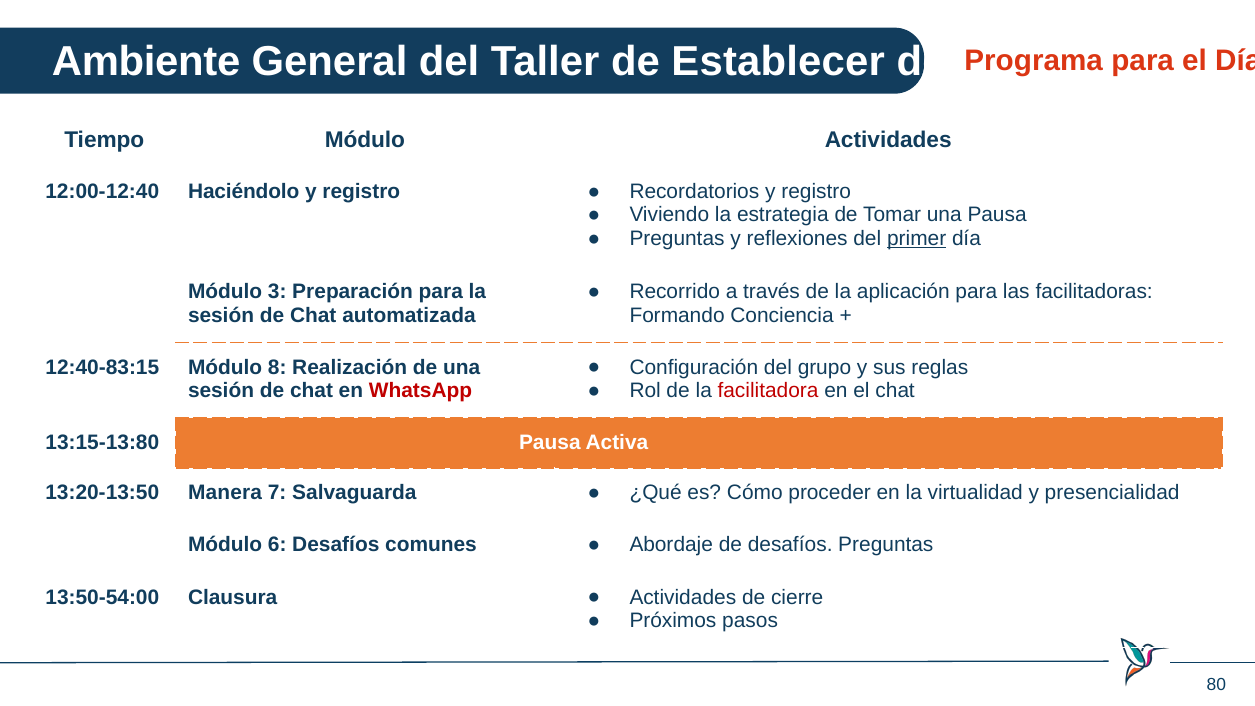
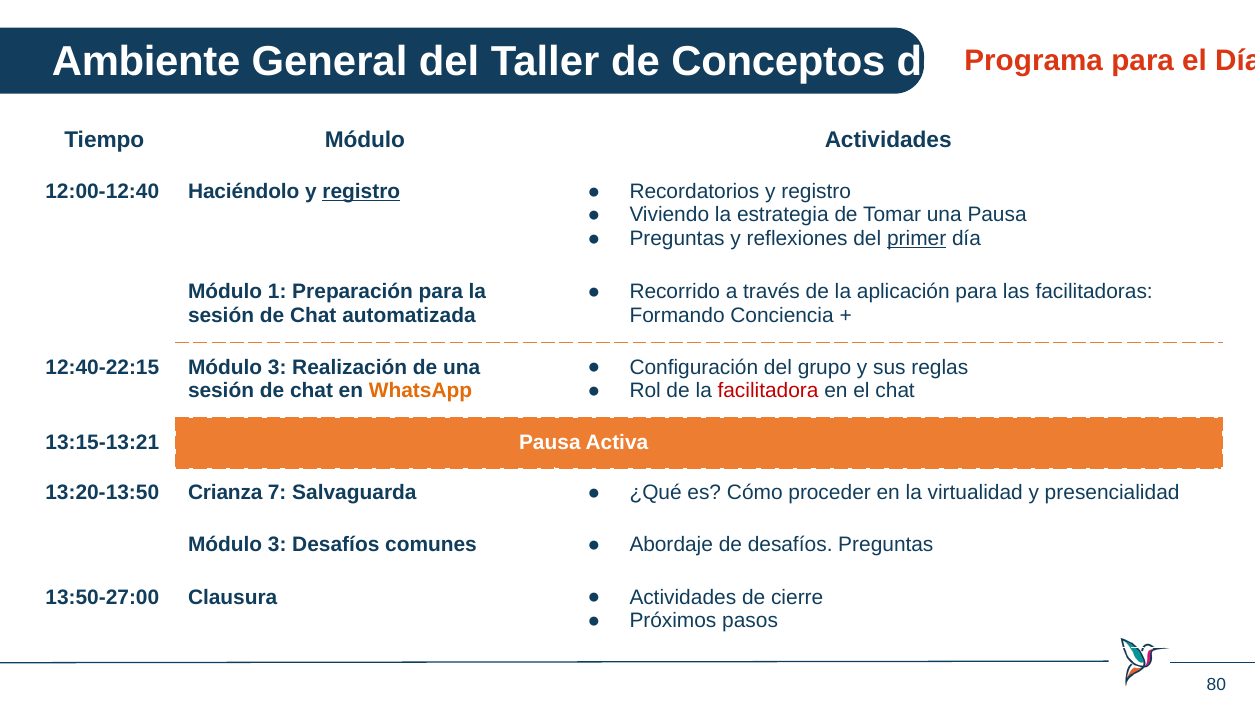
Establecer: Establecer -> Conceptos (778, 61)
registro underline: none -> present (361, 192)
3: 3 -> 1 (277, 292)
12:40-83:15: 12:40-83:15 -> 12:40-22:15 (102, 367)
8: 8 -> 3 (277, 367)
WhatsApp colour: red -> orange (420, 391)
13:15-13:80: 13:15-13:80 -> 13:15-13:21 (102, 442)
Manera: Manera -> Crianza (225, 493)
6: 6 -> 3 (277, 545)
13:50-54:00: 13:50-54:00 -> 13:50-27:00 (102, 597)
